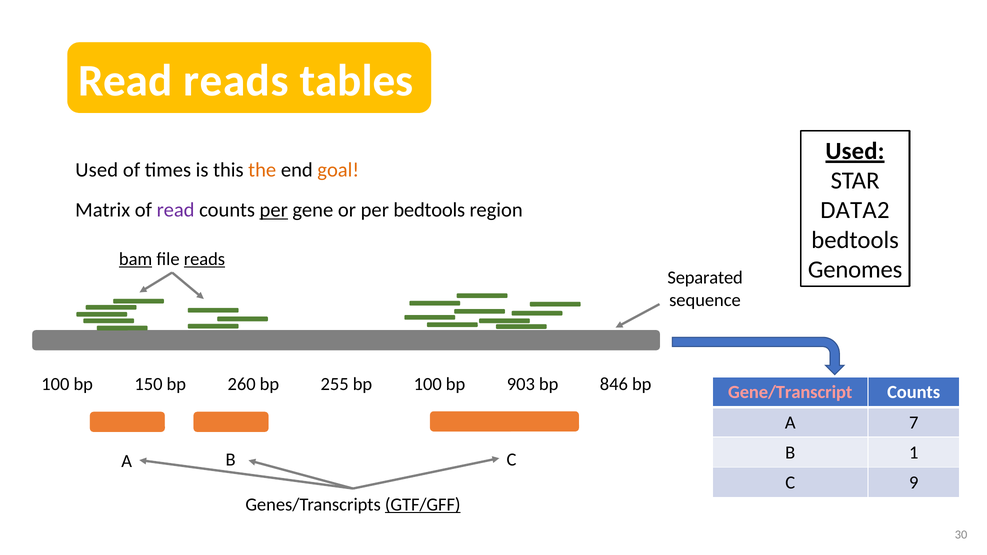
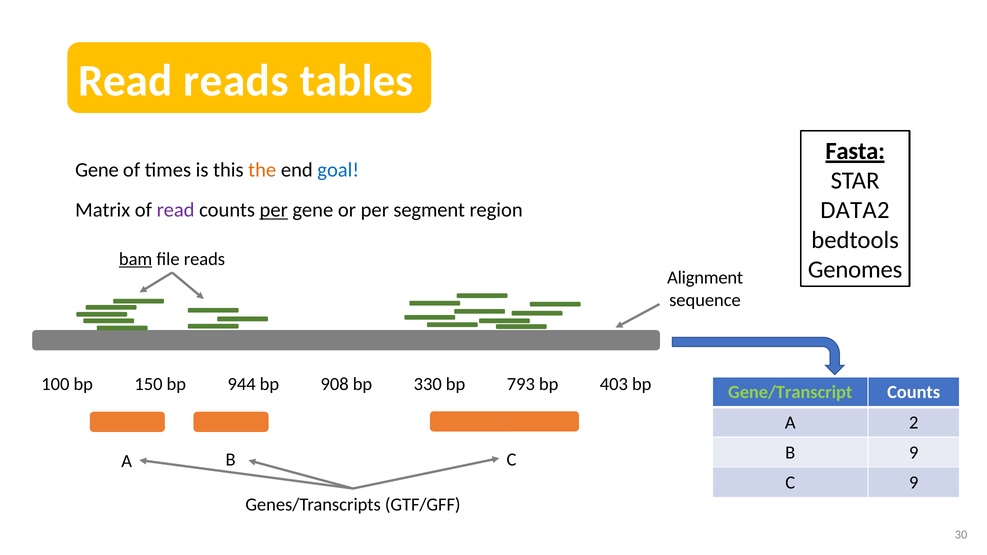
Used: Used -> Fasta (855, 151)
Used: Used -> Gene (97, 170)
goal colour: orange -> blue (338, 170)
per bedtools: bedtools -> segment (429, 210)
reads underline: present -> none (204, 259)
Separated: Separated -> Alignment (705, 278)
260: 260 -> 944 (242, 384)
255: 255 -> 908 (335, 384)
bp 100: 100 -> 330 (428, 384)
903: 903 -> 793 (521, 384)
846: 846 -> 403 (614, 384)
Gene/Transcript colour: pink -> light green (790, 393)
7: 7 -> 2 (914, 423)
B 1: 1 -> 9 (914, 453)
GTF/GFF underline: present -> none (423, 505)
